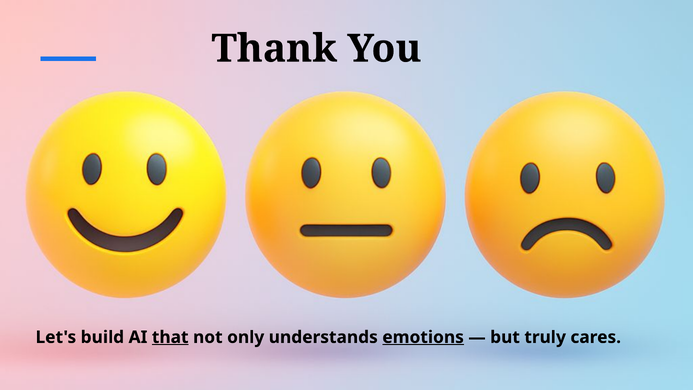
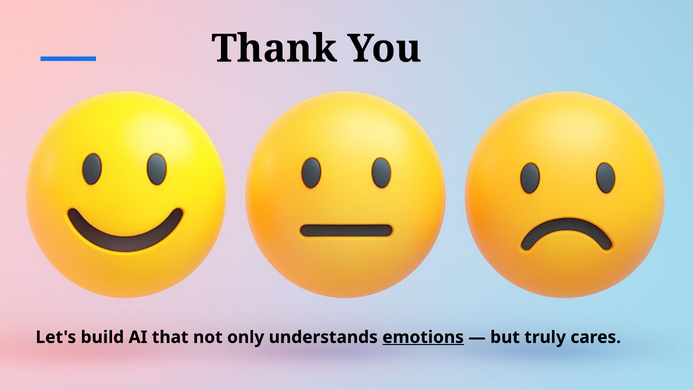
that underline: present -> none (170, 337)
